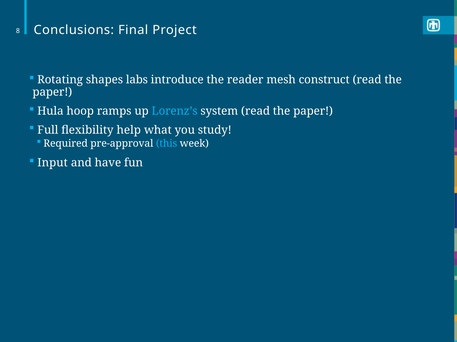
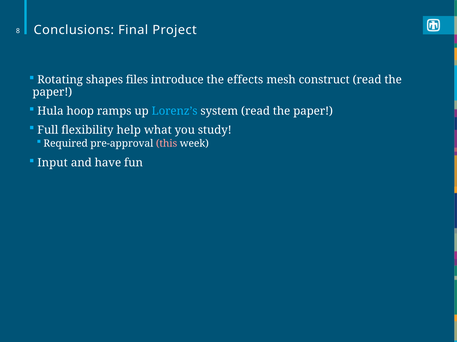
labs: labs -> files (137, 80)
reader: reader -> effects (245, 80)
this colour: light blue -> pink (167, 144)
